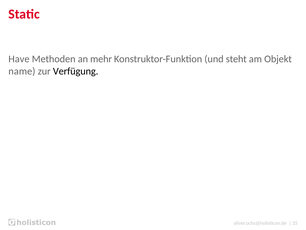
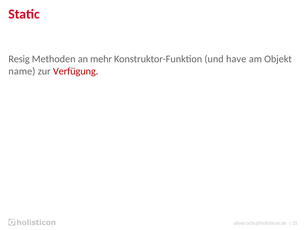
Have: Have -> Resig (19, 59)
steht: steht -> have (236, 59)
Verfügung colour: black -> red (76, 71)
